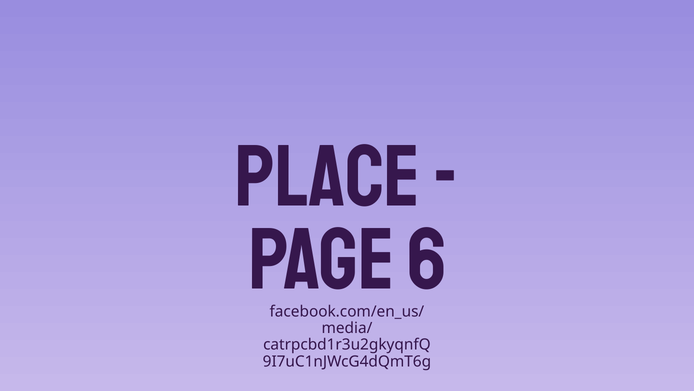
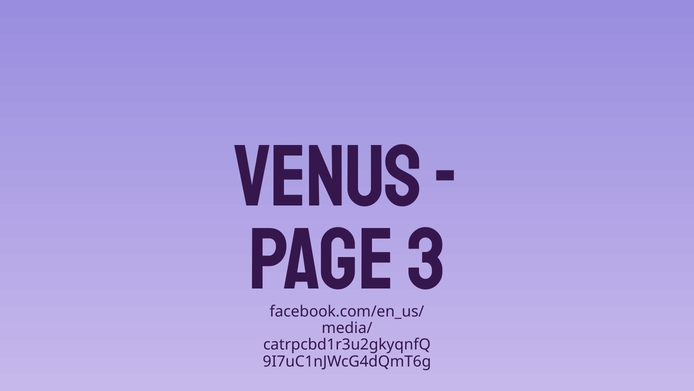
place: place -> venus (328, 177)
6: 6 -> 3 (426, 260)
